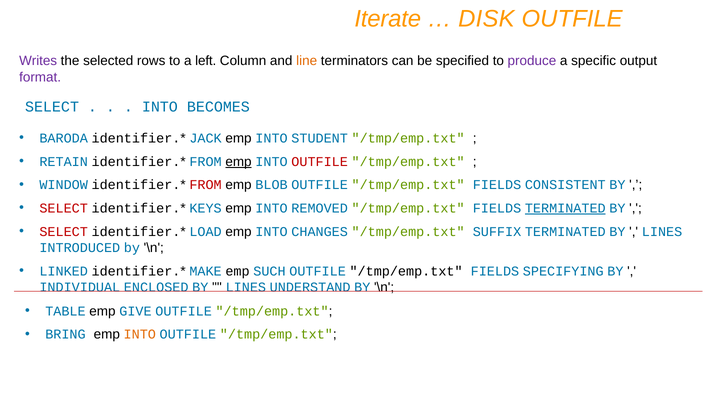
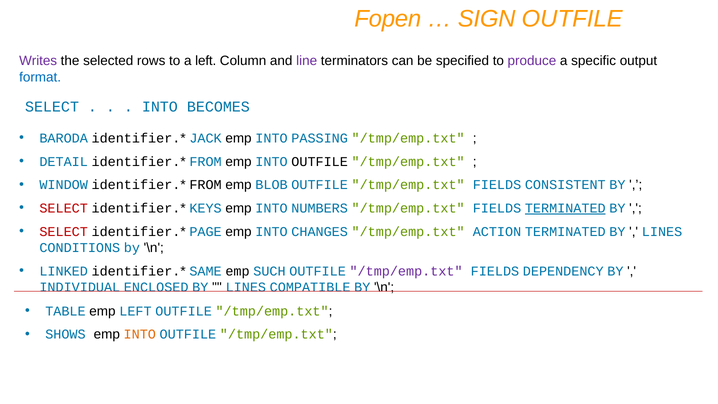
Iterate: Iterate -> Fopen (388, 19)
DISK: DISK -> SIGN (487, 19)
line colour: orange -> purple (307, 61)
format colour: purple -> blue (40, 77)
STUDENT: STUDENT -> PASSING (320, 138)
RETAIN: RETAIN -> DETAIL (64, 162)
emp underline: present -> none (238, 162)
OUTFILE colour: red -> black (320, 162)
FROM colour: red -> black (206, 185)
REMOVED: REMOVED -> NUMBERS (320, 208)
LOAD: LOAD -> PAGE (206, 231)
SUFFIX: SUFFIX -> ACTION (497, 231)
INTRODUCED: INTRODUCED -> CONDITIONS (80, 248)
MAKE: MAKE -> SAME (206, 271)
/tmp/emp.txt colour: black -> purple (406, 271)
SPECIFYING: SPECIFYING -> DEPENDENCY (563, 271)
UNDERSTAND: UNDERSTAND -> COMPATIBLE (310, 287)
emp GIVE: GIVE -> LEFT (135, 311)
BRING: BRING -> SHOWS (65, 334)
